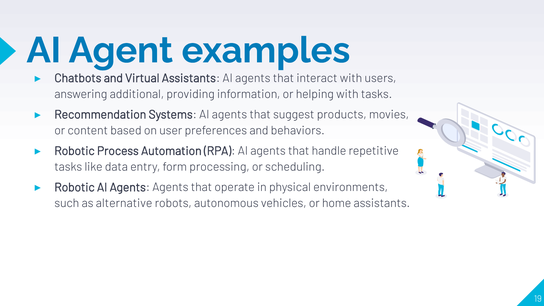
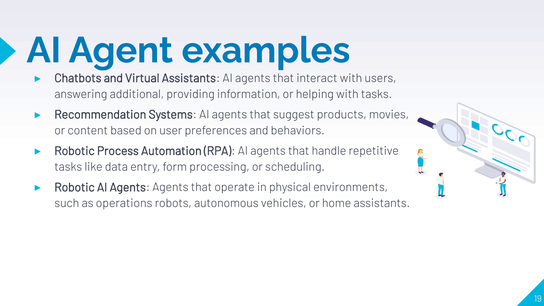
alternative: alternative -> operations (124, 203)
